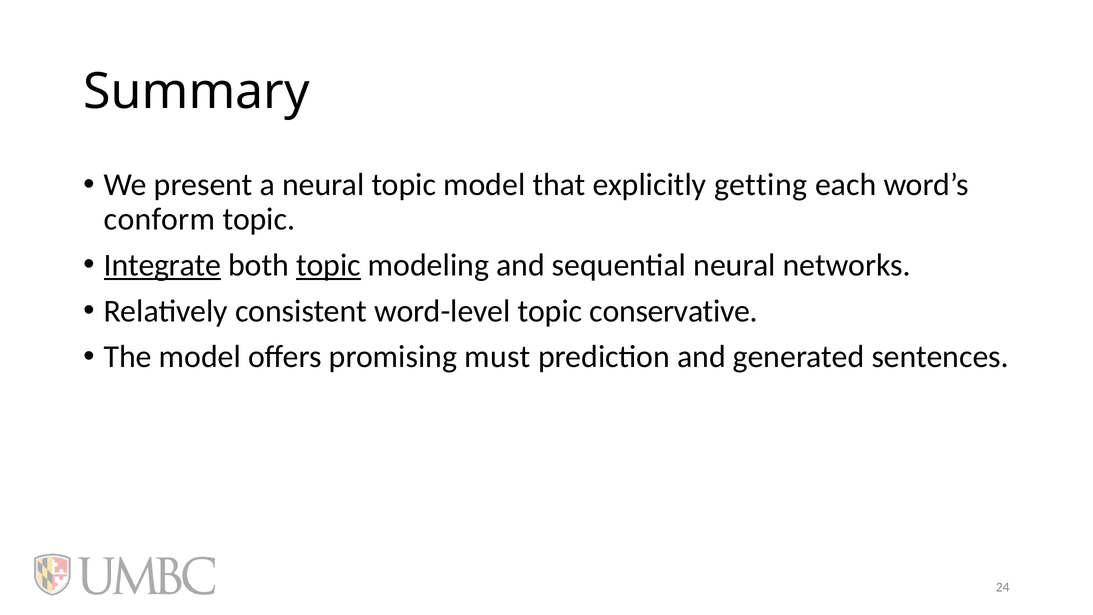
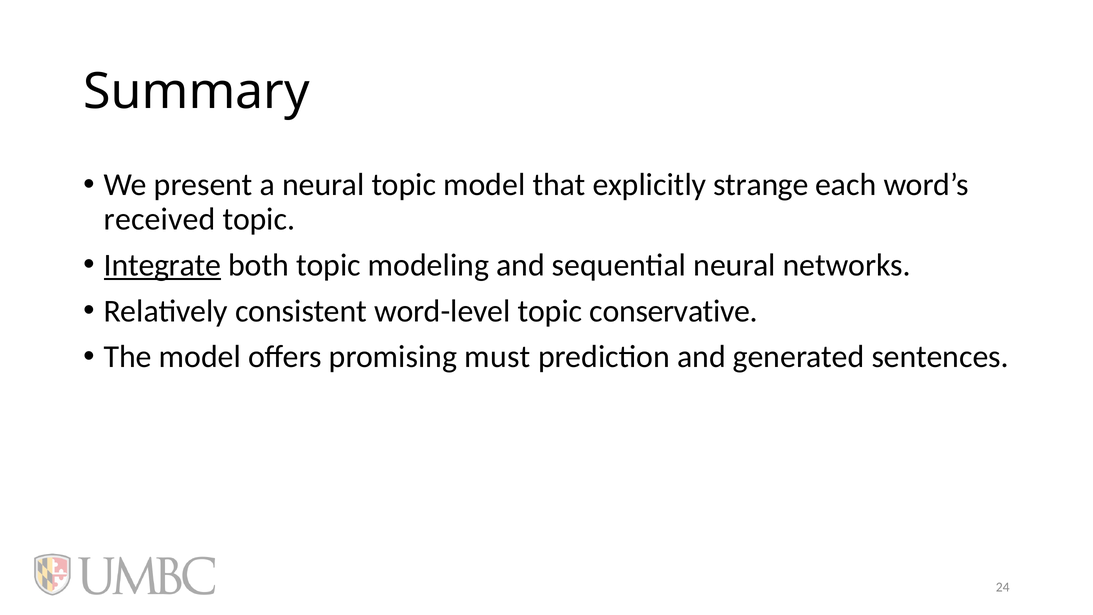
getting: getting -> strange (761, 185)
conform: conform -> received (160, 219)
topic underline: present -> none (328, 265)
